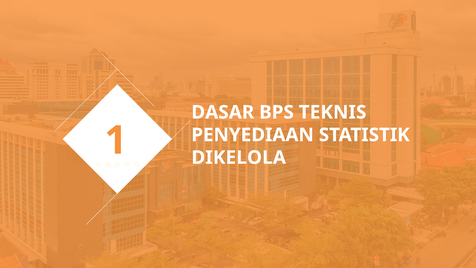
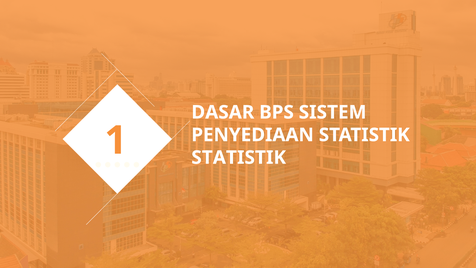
TEKNIS: TEKNIS -> SISTEM (333, 112)
DIKELOLA: DIKELOLA -> STATISTIK (239, 157)
